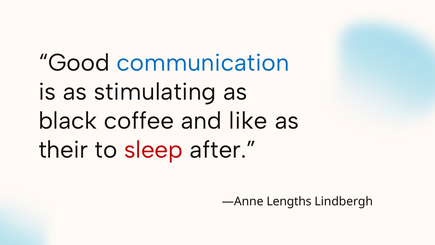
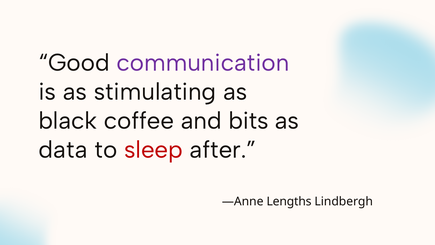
communication colour: blue -> purple (203, 63)
like: like -> bits (248, 121)
their: their -> data (63, 150)
